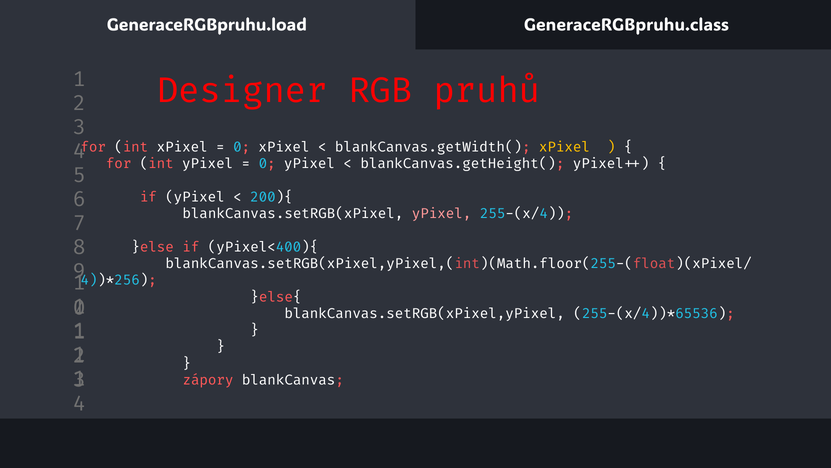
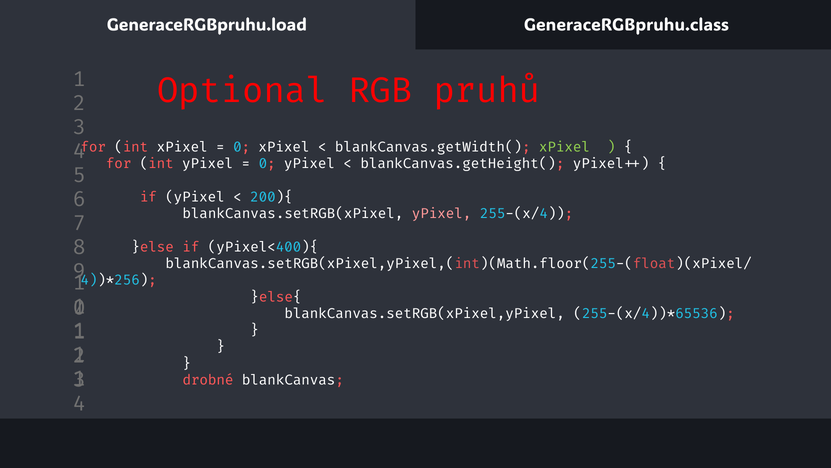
//Designer: //Designer -> //Optional (221, 91)
xPixel++ colour: yellow -> light green (577, 147)
zápory: zápory -> drobné (208, 380)
